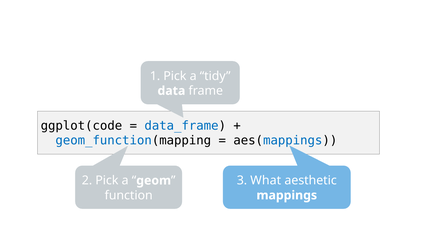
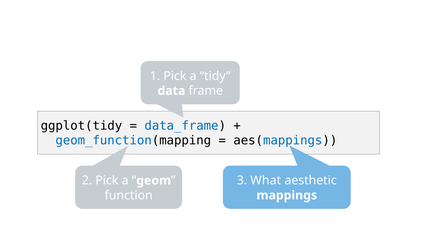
ggplot(code: ggplot(code -> ggplot(tidy (81, 126)
